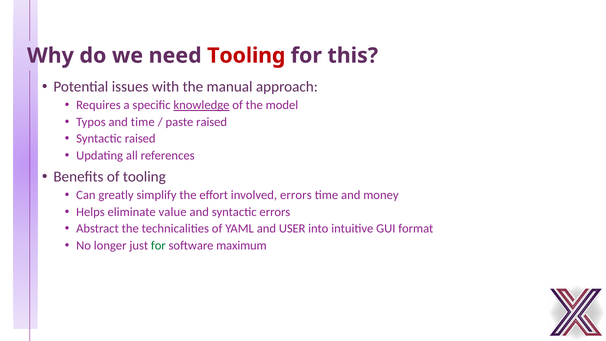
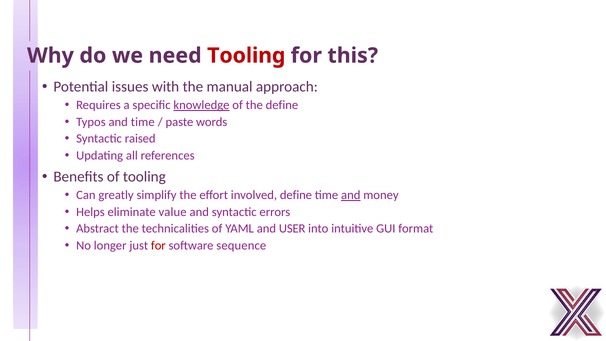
the model: model -> define (282, 105)
paste raised: raised -> words (212, 122)
involved errors: errors -> define (296, 195)
and underline: none -> present (351, 195)
for colour: green -> red (158, 245)
maximum: maximum -> sequence (241, 245)
